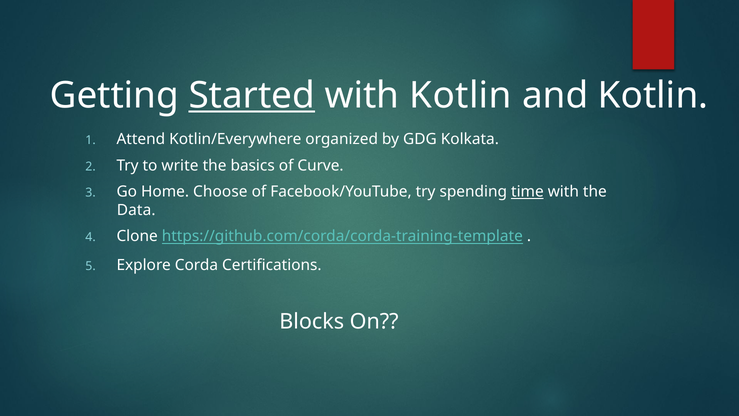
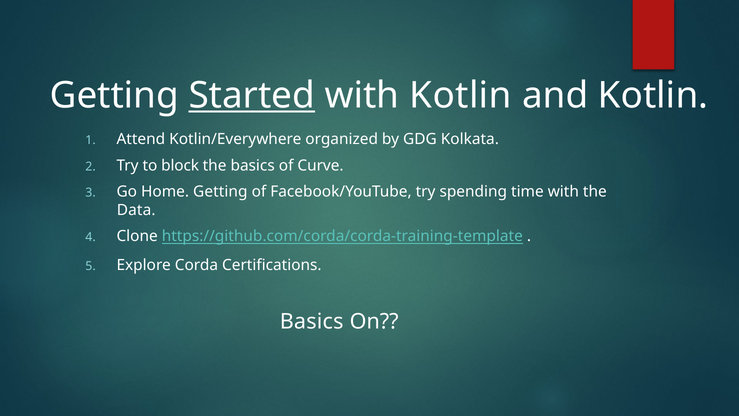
write: write -> block (180, 165)
Home Choose: Choose -> Getting (220, 192)
time underline: present -> none (527, 192)
Blocks: Blocks -> Basics (312, 321)
